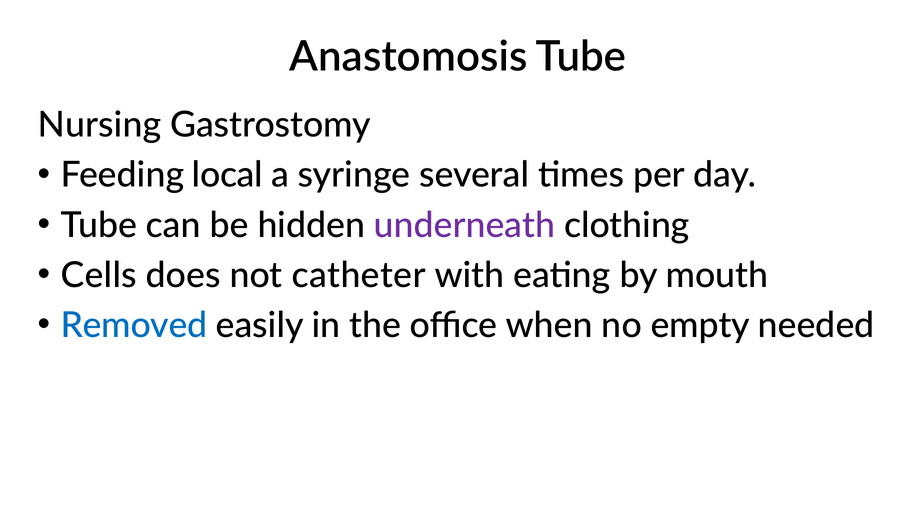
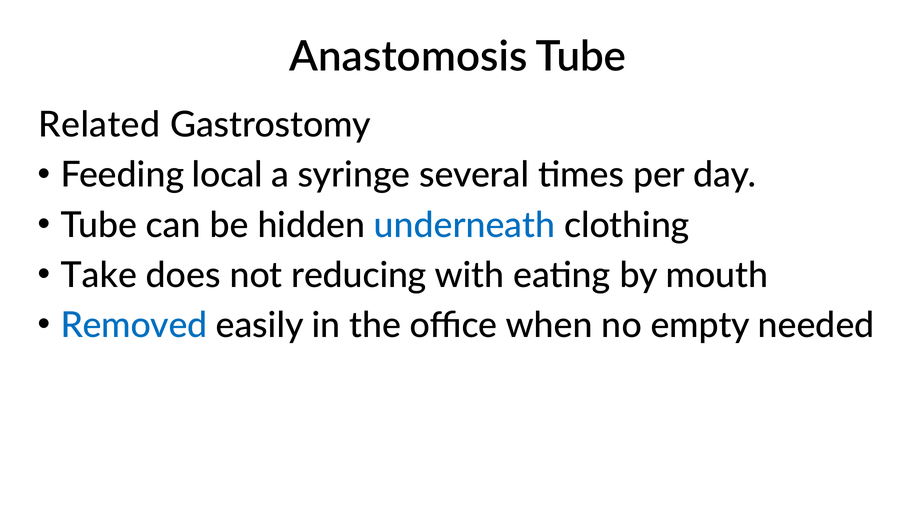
Nursing: Nursing -> Related (99, 125)
underneath colour: purple -> blue (465, 225)
Cells: Cells -> Take (99, 275)
catheter: catheter -> reducing (359, 275)
